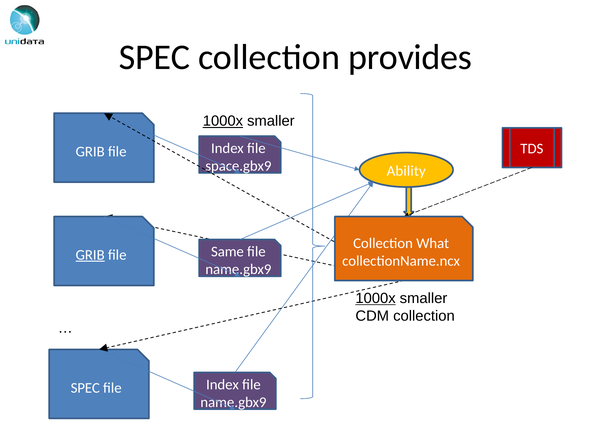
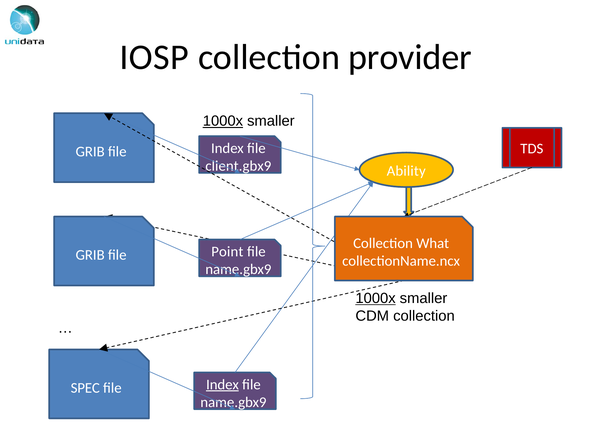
SPEC: SPEC -> IOSP (154, 57)
provides: provides -> provider (410, 57)
space.gbx9: space.gbx9 -> client.gbx9 (238, 166)
Same: Same -> Point (227, 252)
GRIB underline: present -> none (90, 255)
Index underline: none -> present (222, 385)
